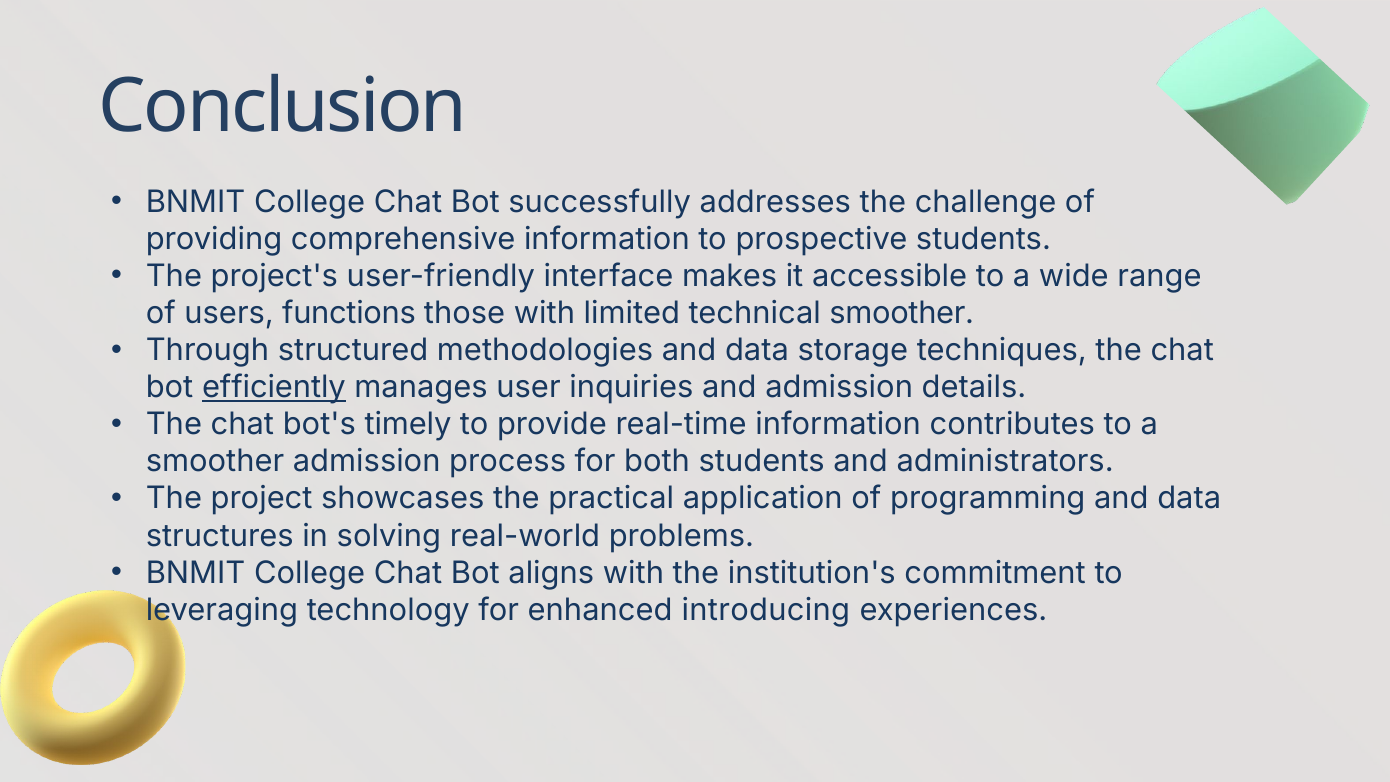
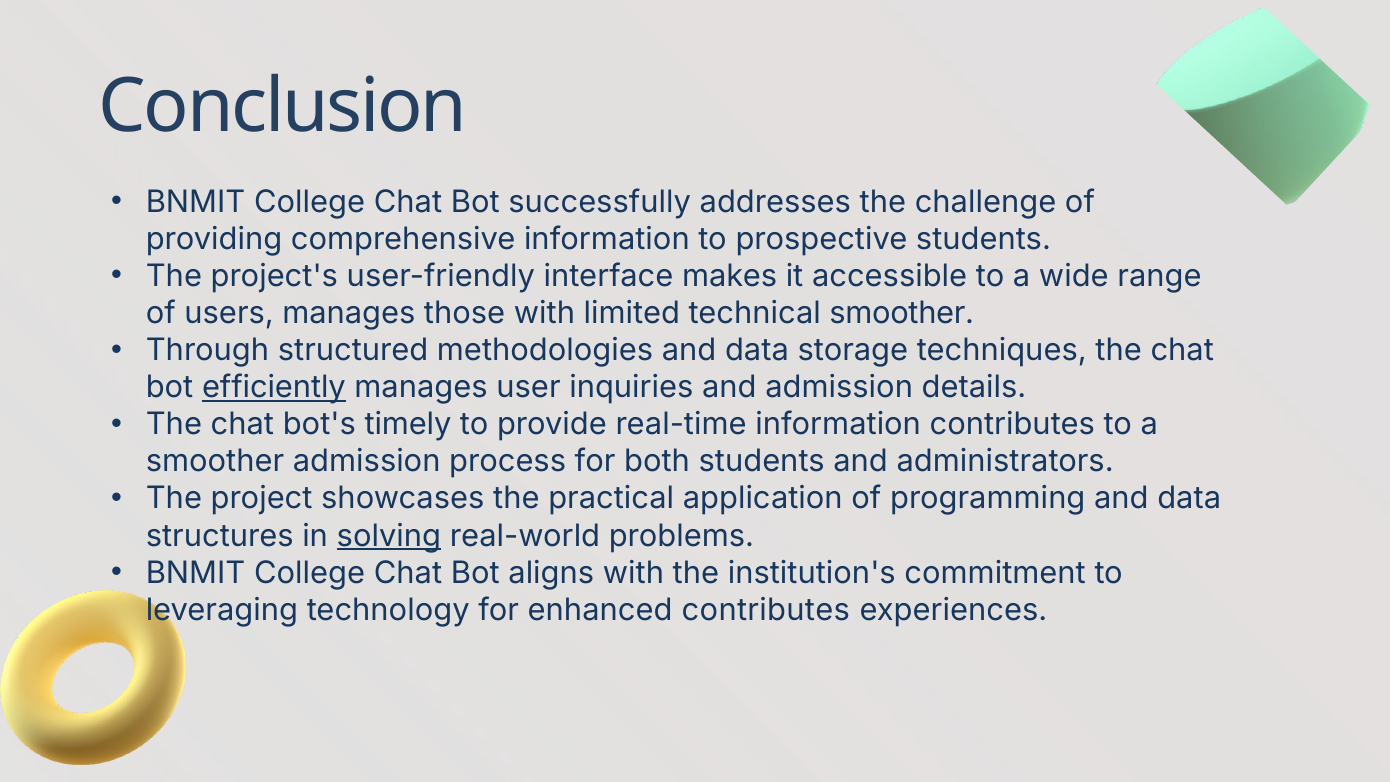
users functions: functions -> manages (349, 313)
solving underline: none -> present (389, 536)
enhanced introducing: introducing -> contributes (766, 610)
